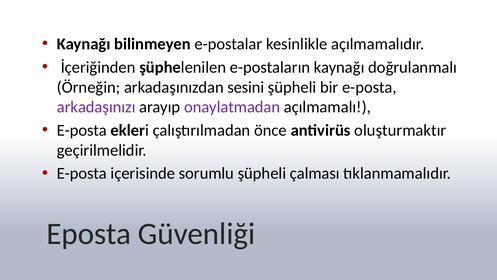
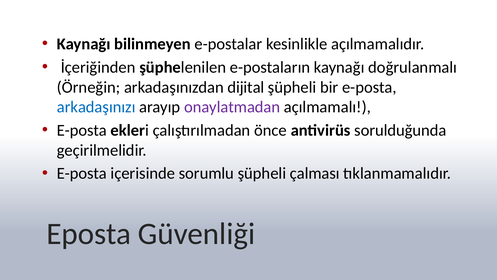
sesini: sesini -> dijital (246, 87)
arkadaşınızı colour: purple -> blue (96, 107)
oluşturmaktır: oluşturmaktır -> sorulduğunda (400, 130)
